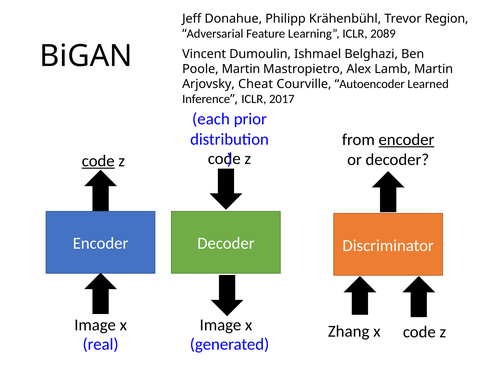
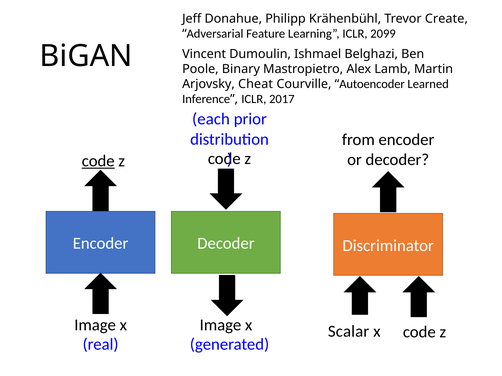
Region: Region -> Create (446, 19)
2089: 2089 -> 2099 (383, 34)
Poole Martin: Martin -> Binary (241, 69)
encoder underline: present -> none (406, 140)
Zhang: Zhang -> Scalar (349, 332)
